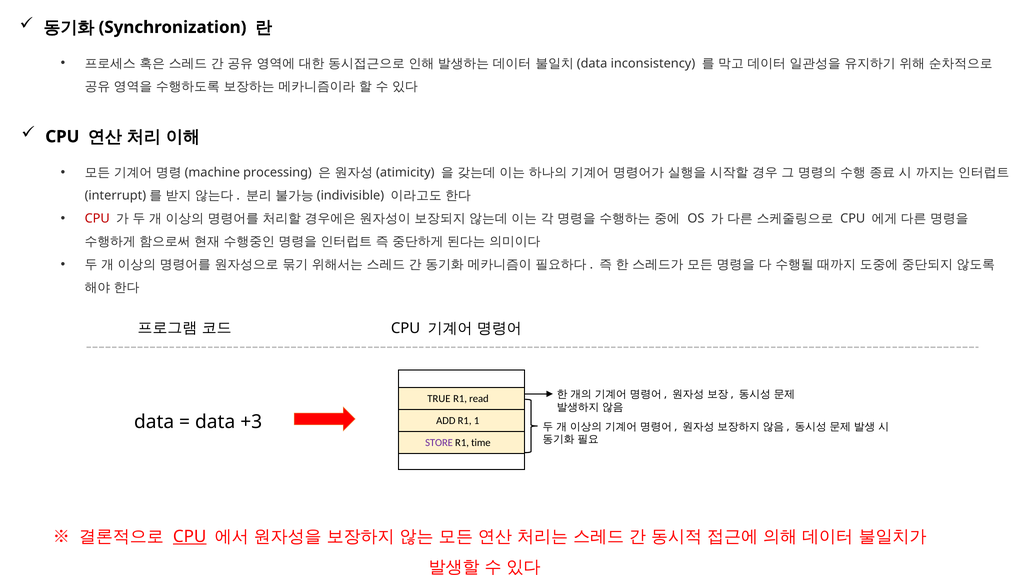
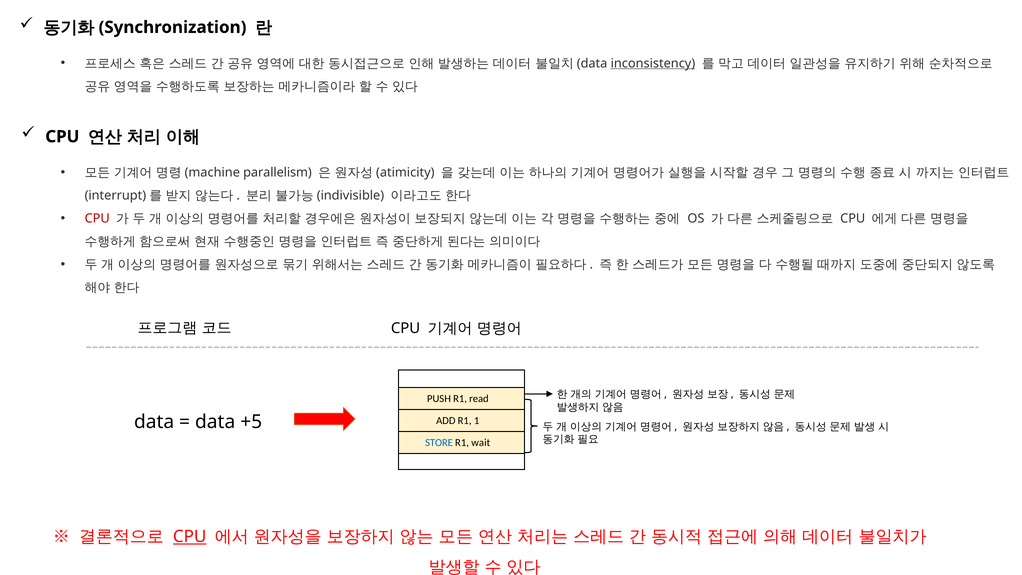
inconsistency underline: none -> present (653, 63)
processing: processing -> parallelism (278, 173)
TRUE: TRUE -> PUSH (439, 399)
+3: +3 -> +5 (251, 422)
STORE colour: purple -> blue (439, 443)
time: time -> wait (481, 443)
